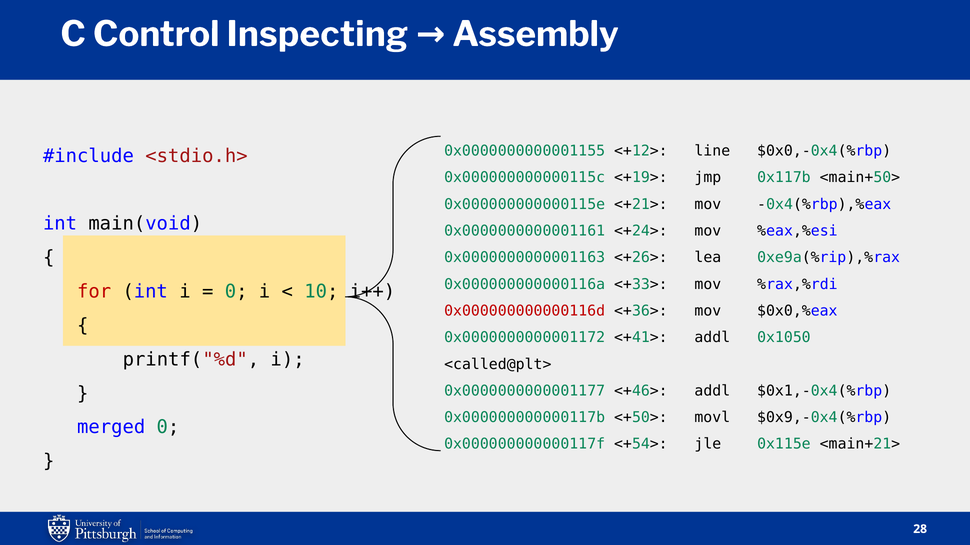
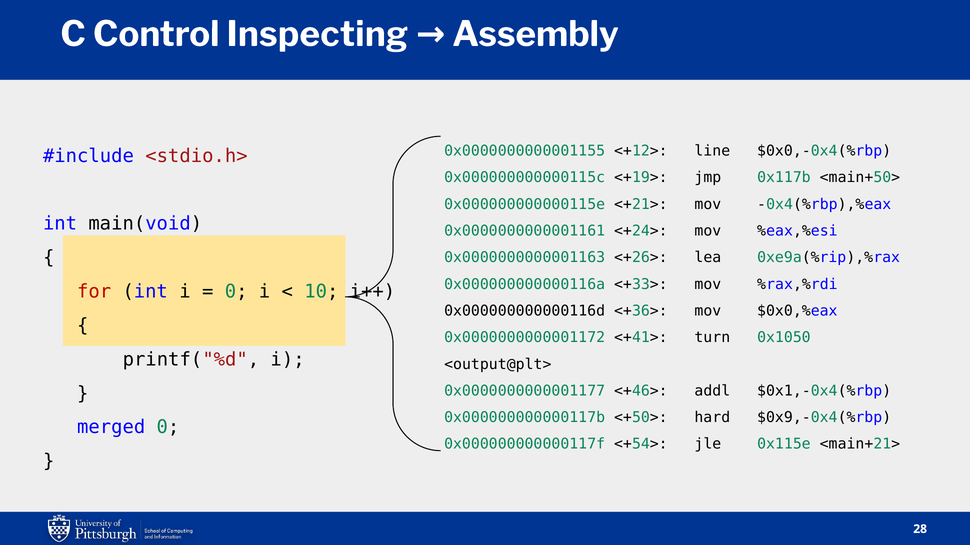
0x000000000000116d colour: red -> black (525, 311)
<+41> addl: addl -> turn (712, 338)
<called@plt>: <called@plt> -> <output@plt> (498, 365)
movl: movl -> hard (712, 418)
